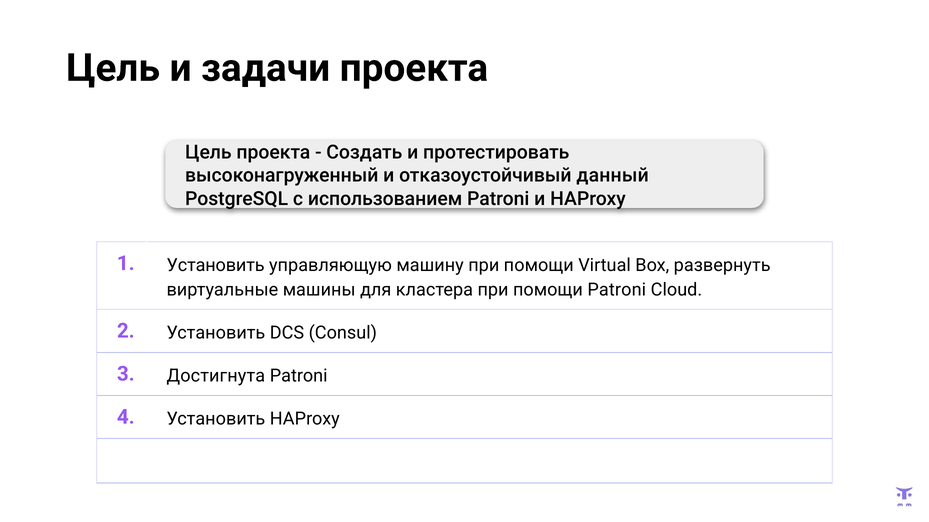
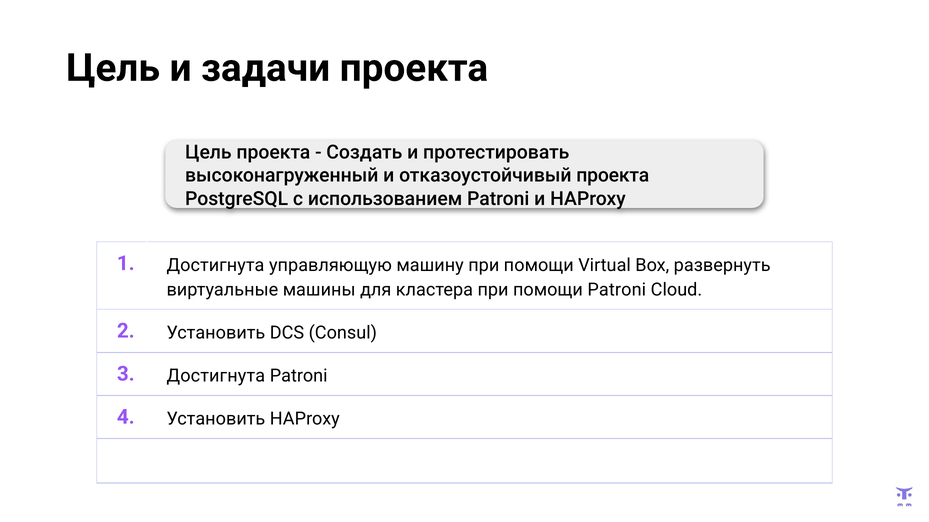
отказоустойчивый данный: данный -> проекта (613, 176)
1 Установить: Установить -> Достигнута (216, 265)
